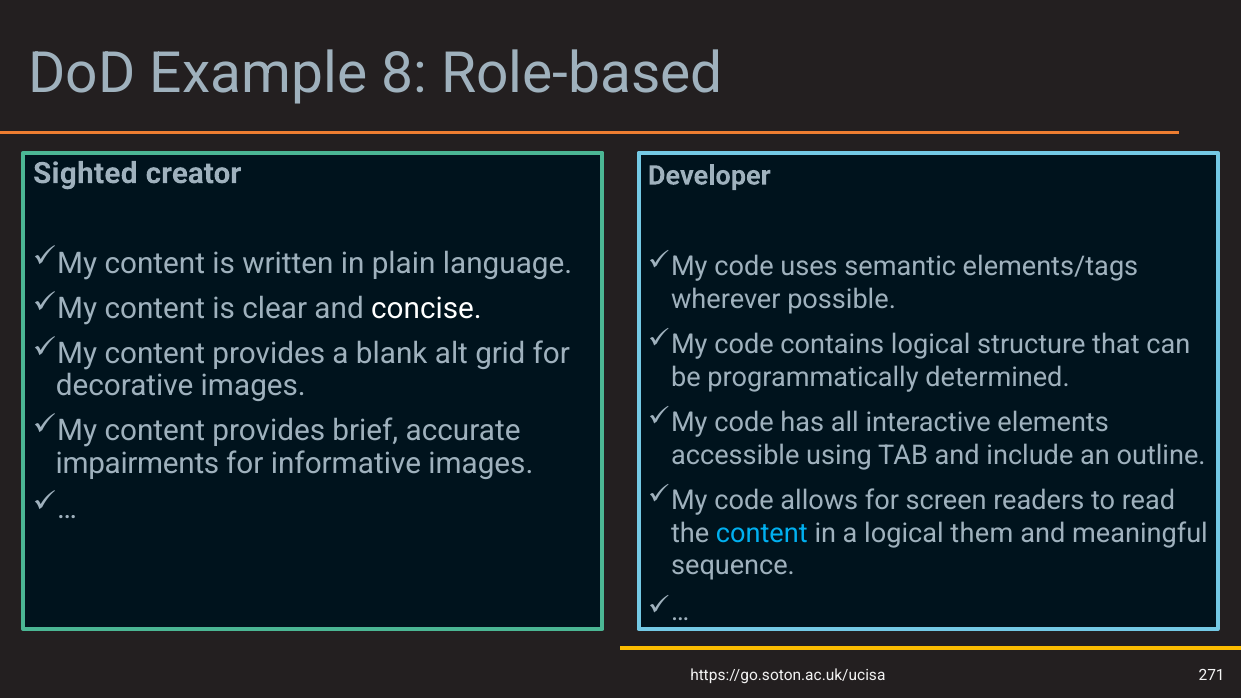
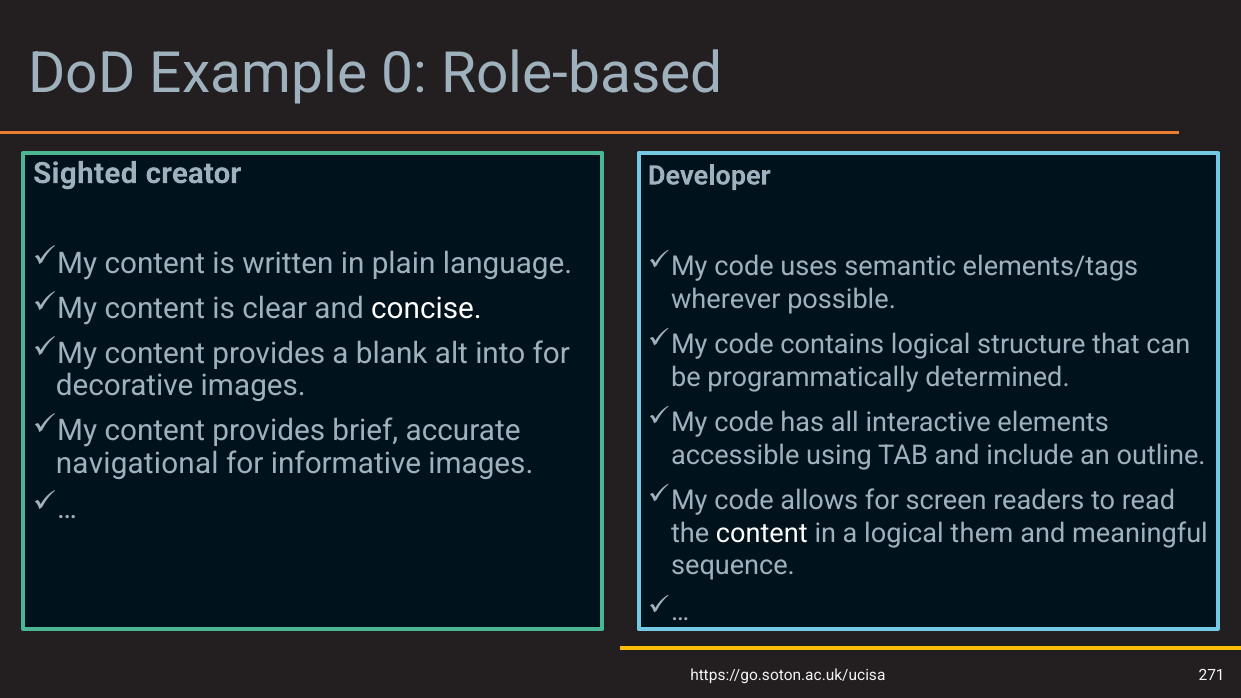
8: 8 -> 0 (404, 73)
grid: grid -> into (500, 354)
impairments: impairments -> navigational (137, 463)
content colour: light blue -> white (762, 533)
